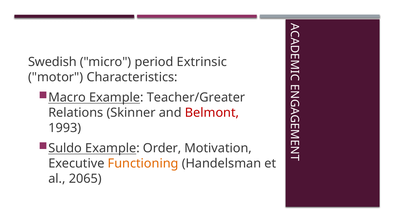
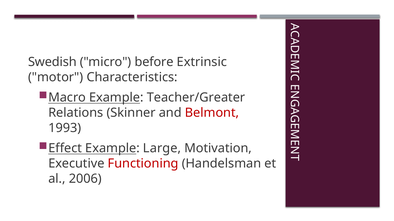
period: period -> before (154, 62)
Suldo: Suldo -> Effect (65, 149)
Order: Order -> Large (162, 149)
Functioning colour: orange -> red (143, 164)
2065: 2065 -> 2006 (85, 179)
